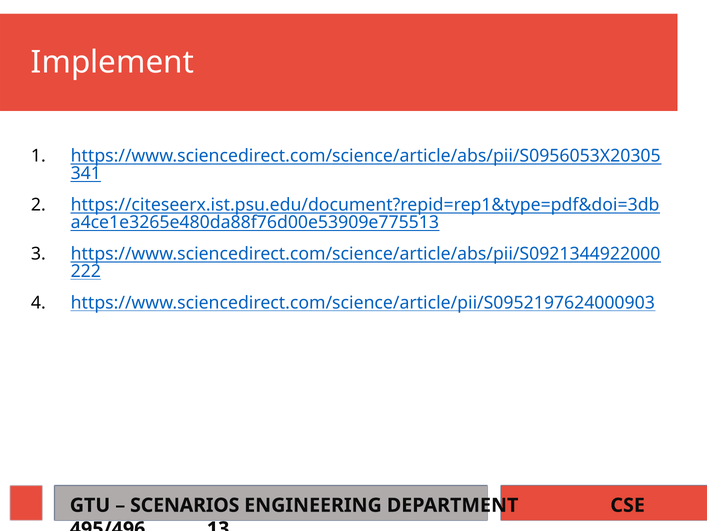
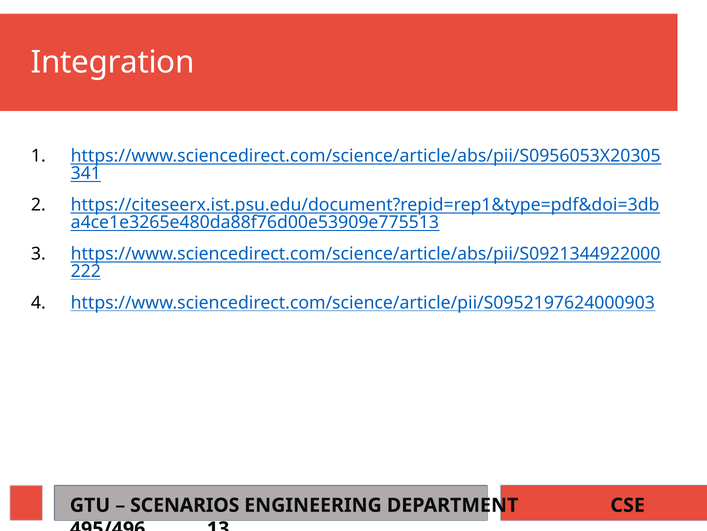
Implement: Implement -> Integration (113, 62)
